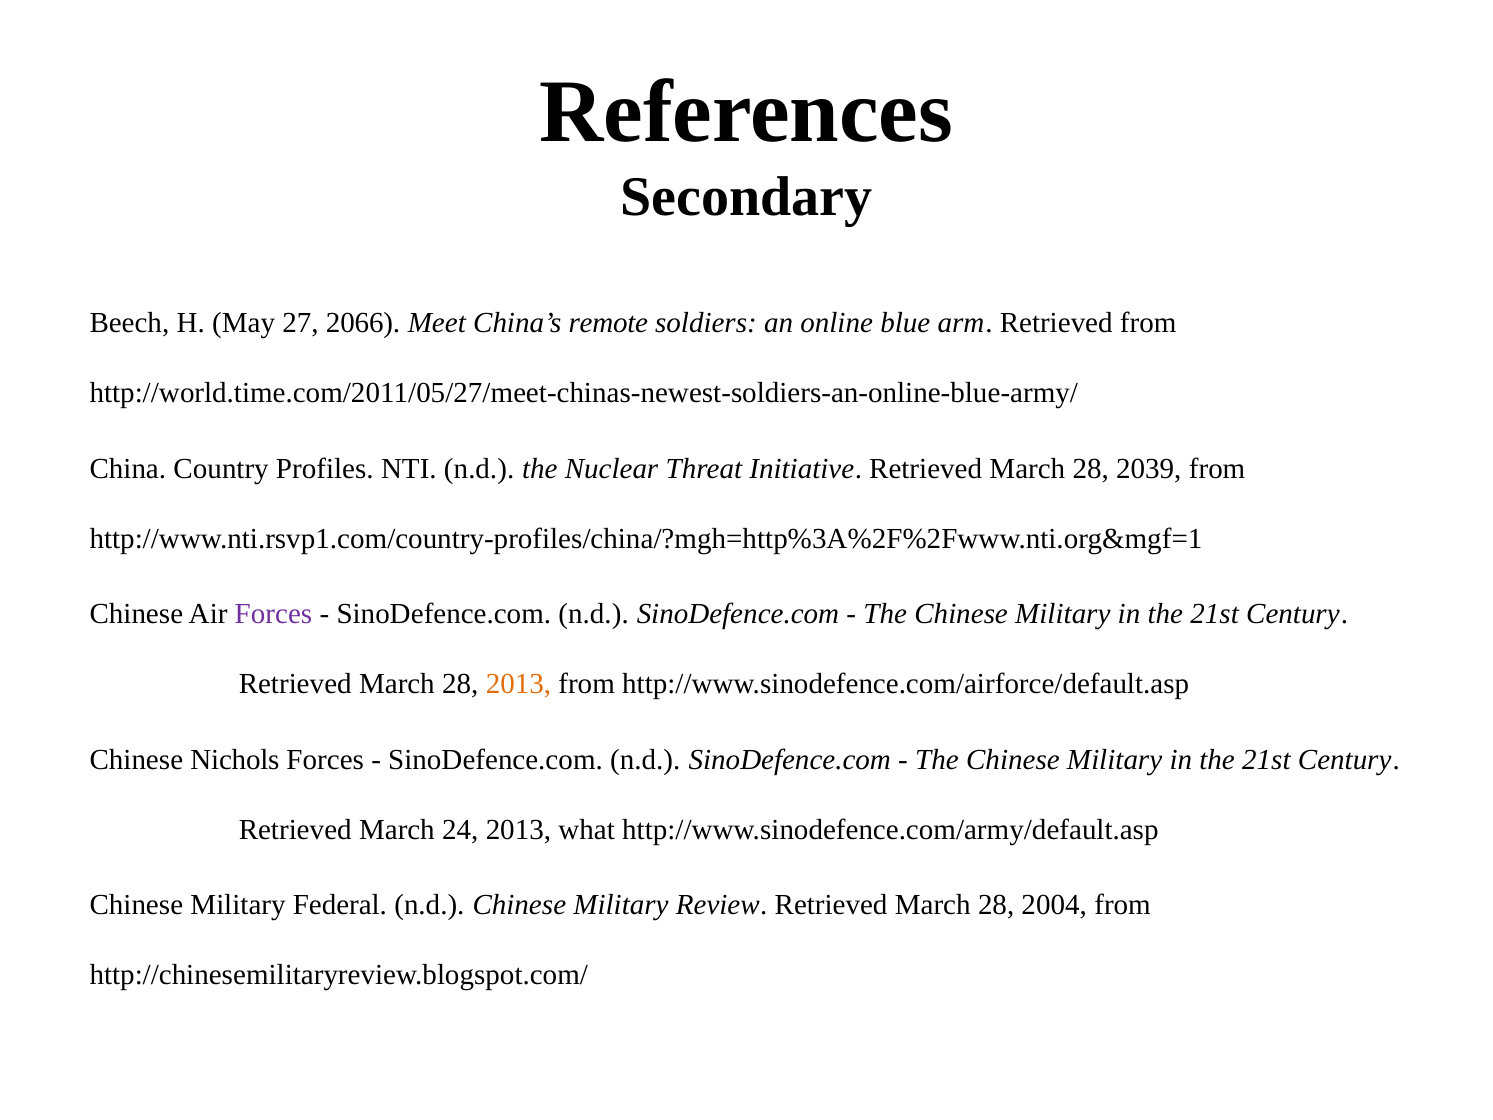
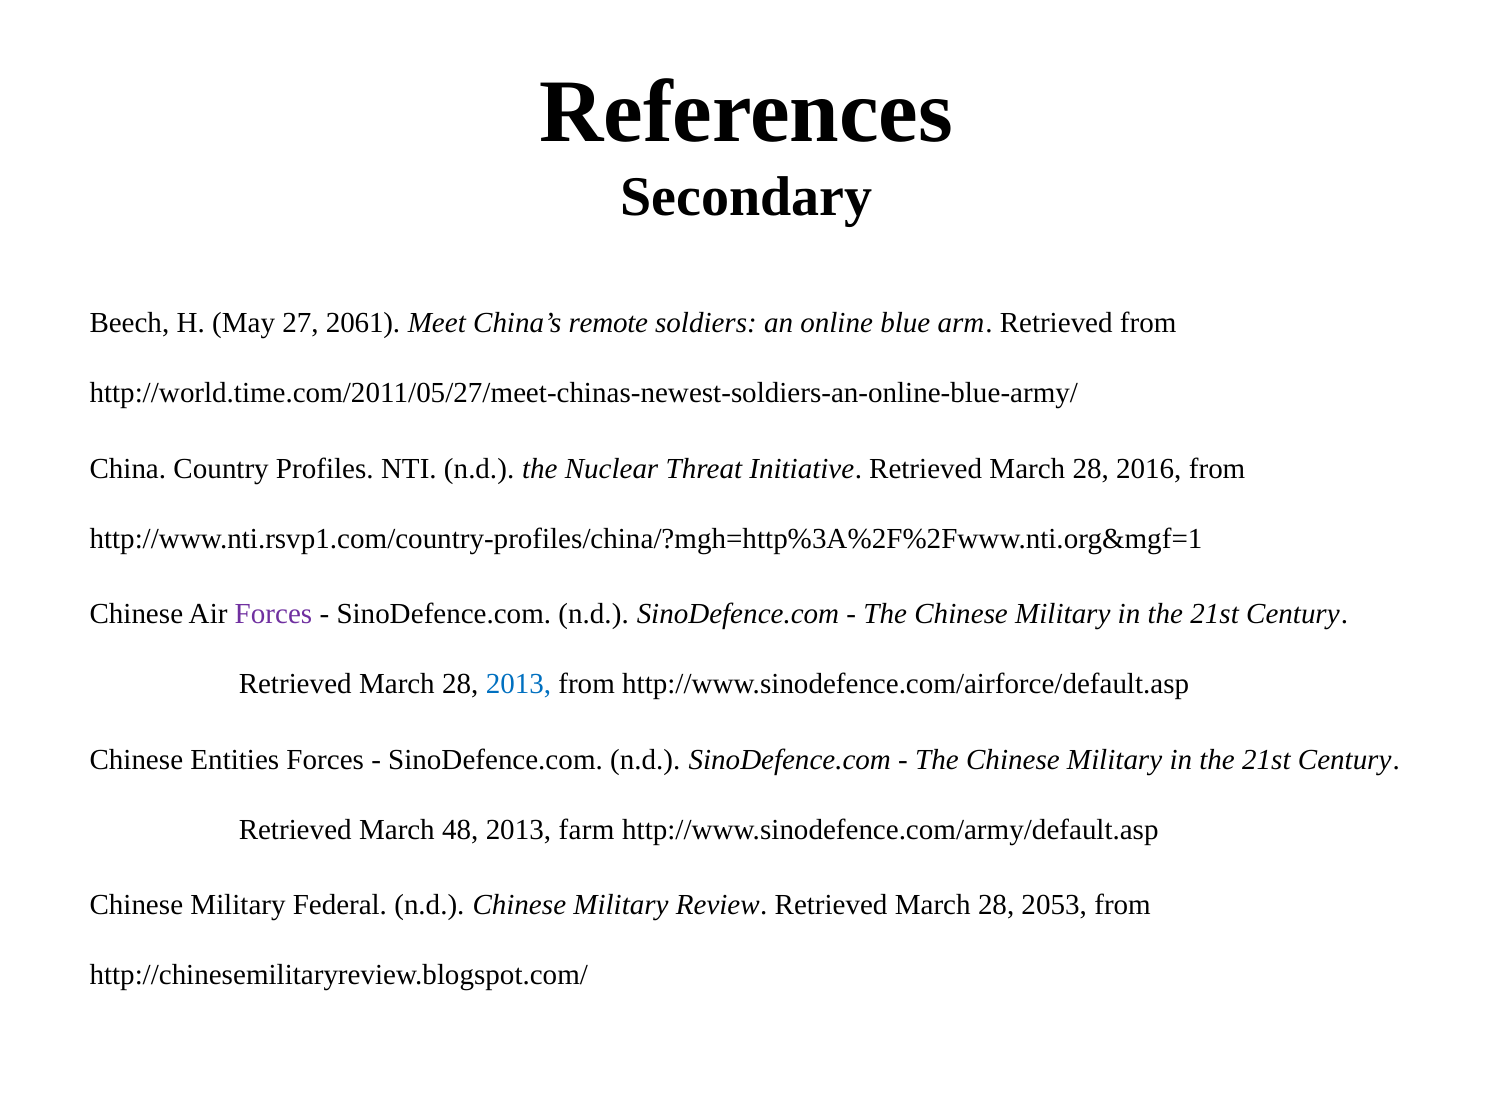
2066: 2066 -> 2061 (363, 323)
2039: 2039 -> 2016 (1149, 469)
2013 colour: orange -> blue (518, 684)
Nichols: Nichols -> Entities (235, 760)
24: 24 -> 48 (460, 829)
what: what -> farm (587, 829)
2004: 2004 -> 2053 (1054, 905)
